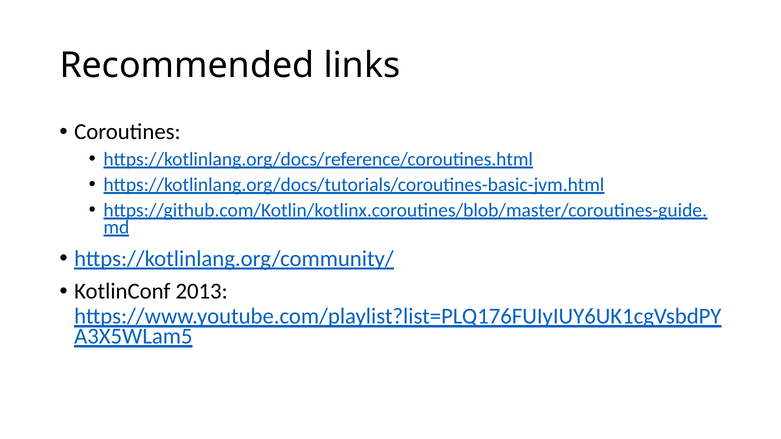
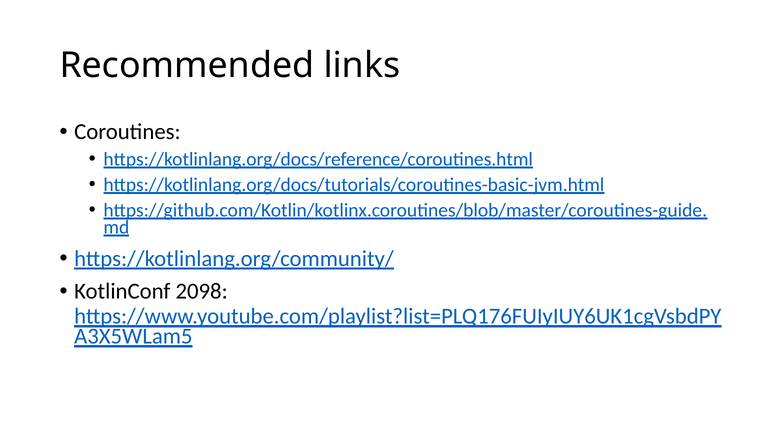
2013: 2013 -> 2098 (202, 292)
